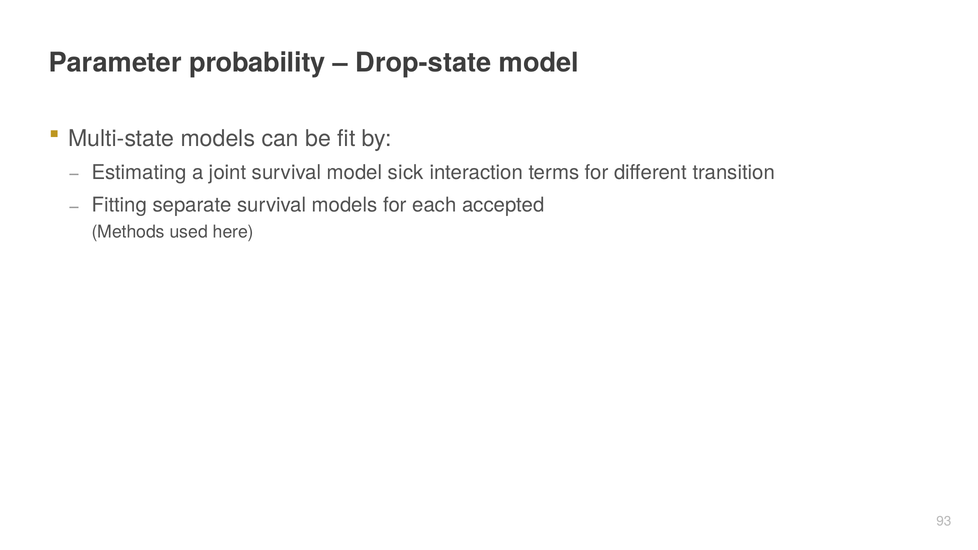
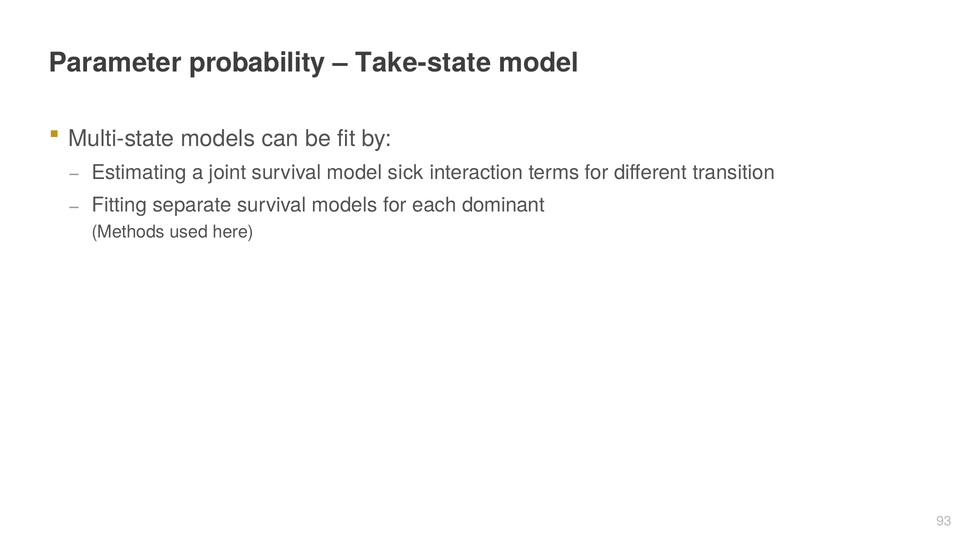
Drop-state: Drop-state -> Take-state (423, 63)
accepted: accepted -> dominant (503, 205)
